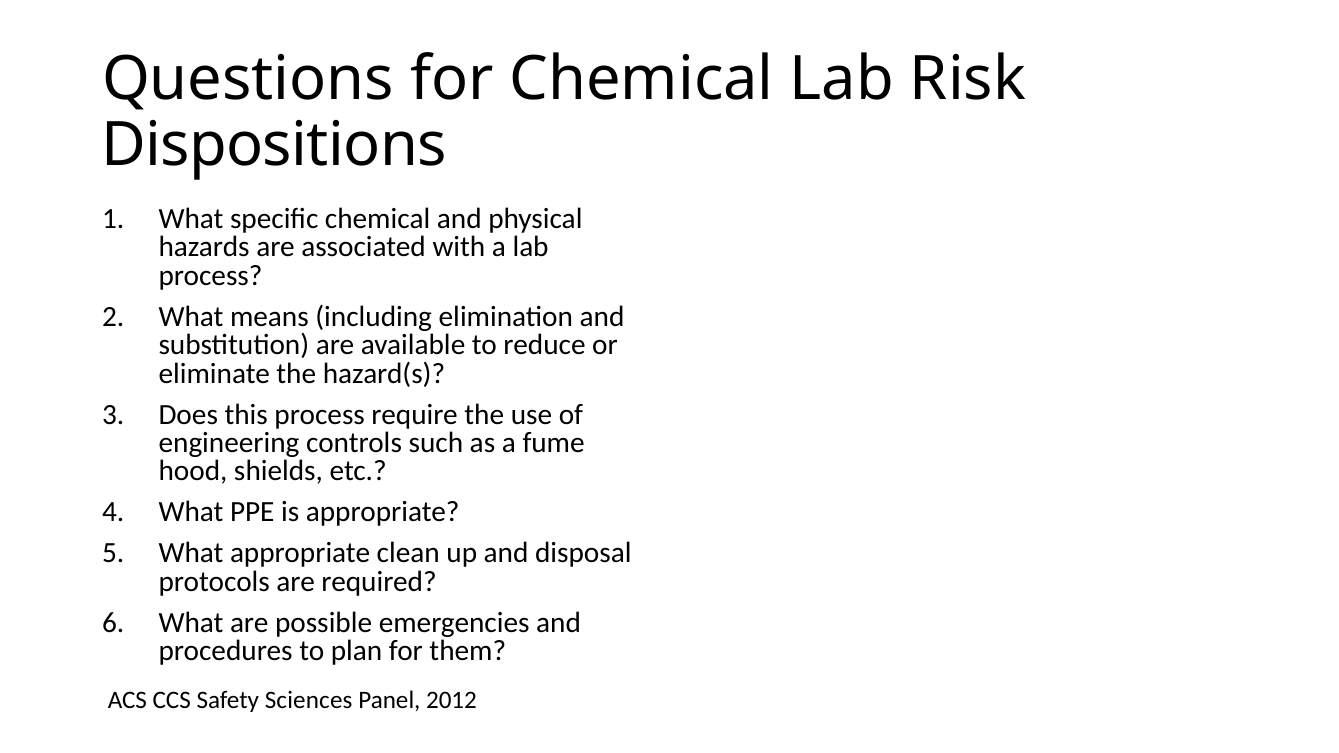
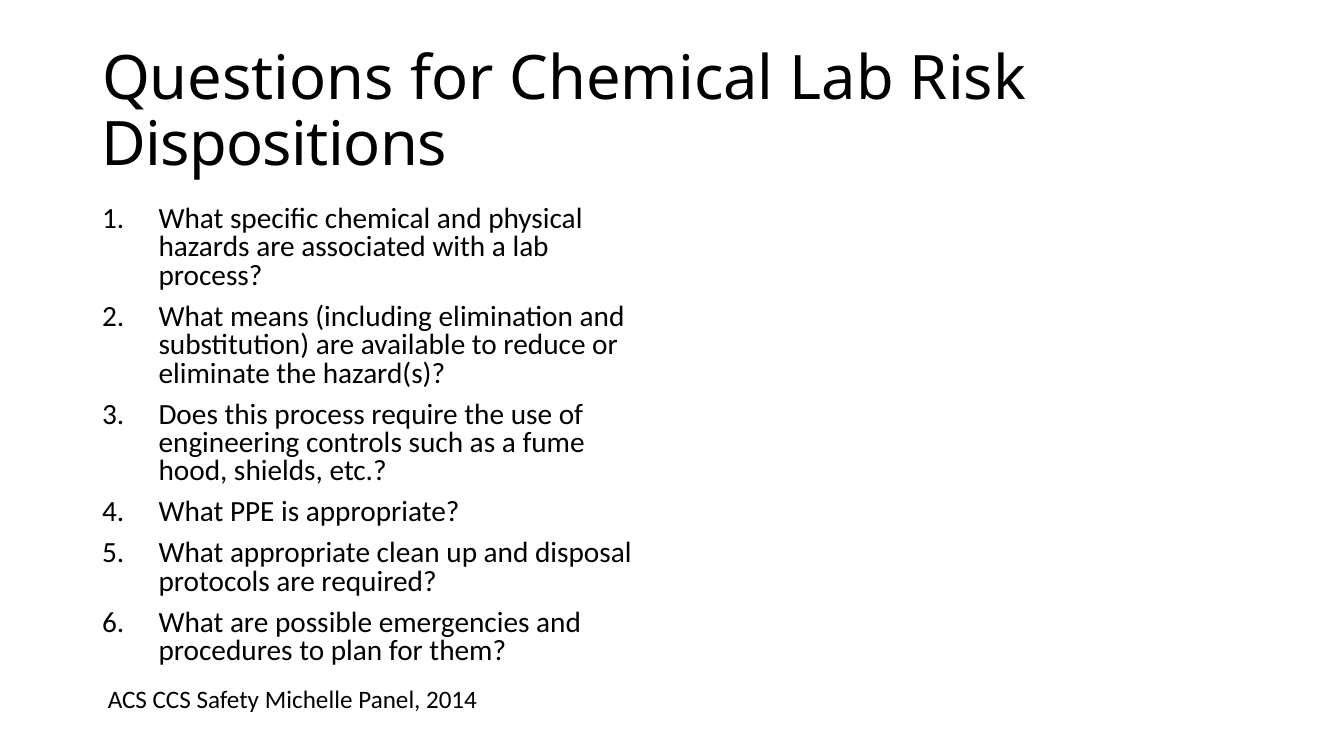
Sciences: Sciences -> Michelle (309, 701)
2012: 2012 -> 2014 (451, 701)
